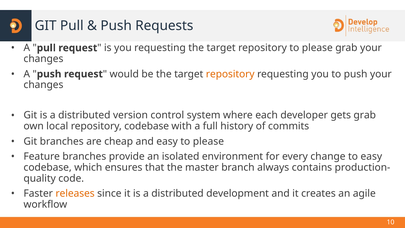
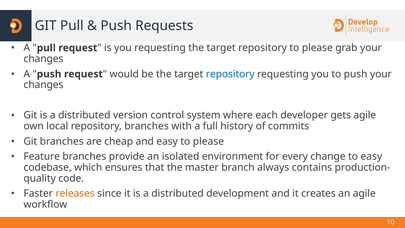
repository colour: orange -> blue (230, 74)
gets grab: grab -> agile (365, 115)
repository codebase: codebase -> branches (147, 126)
